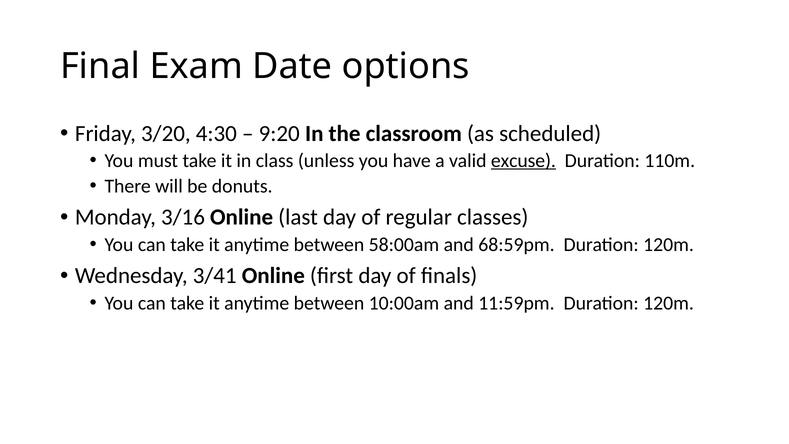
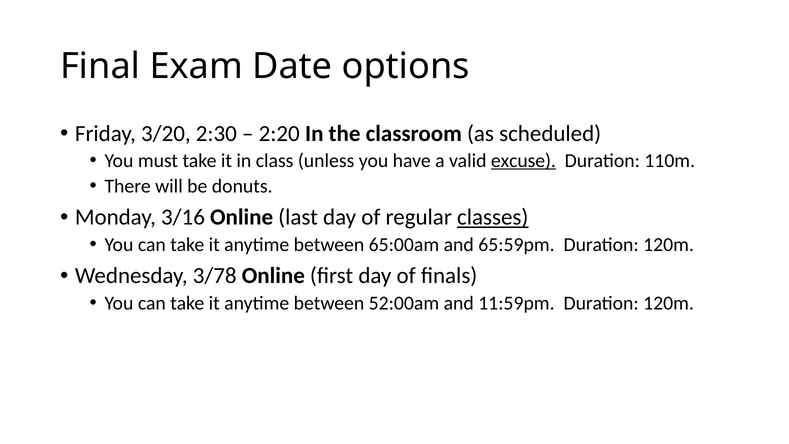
4:30: 4:30 -> 2:30 (216, 133)
9:20: 9:20 -> 2:20 (279, 133)
classes underline: none -> present (493, 217)
58:00am: 58:00am -> 65:00am (404, 244)
68:59pm: 68:59pm -> 65:59pm (516, 244)
3/41: 3/41 -> 3/78 (215, 276)
10:00am: 10:00am -> 52:00am (404, 303)
